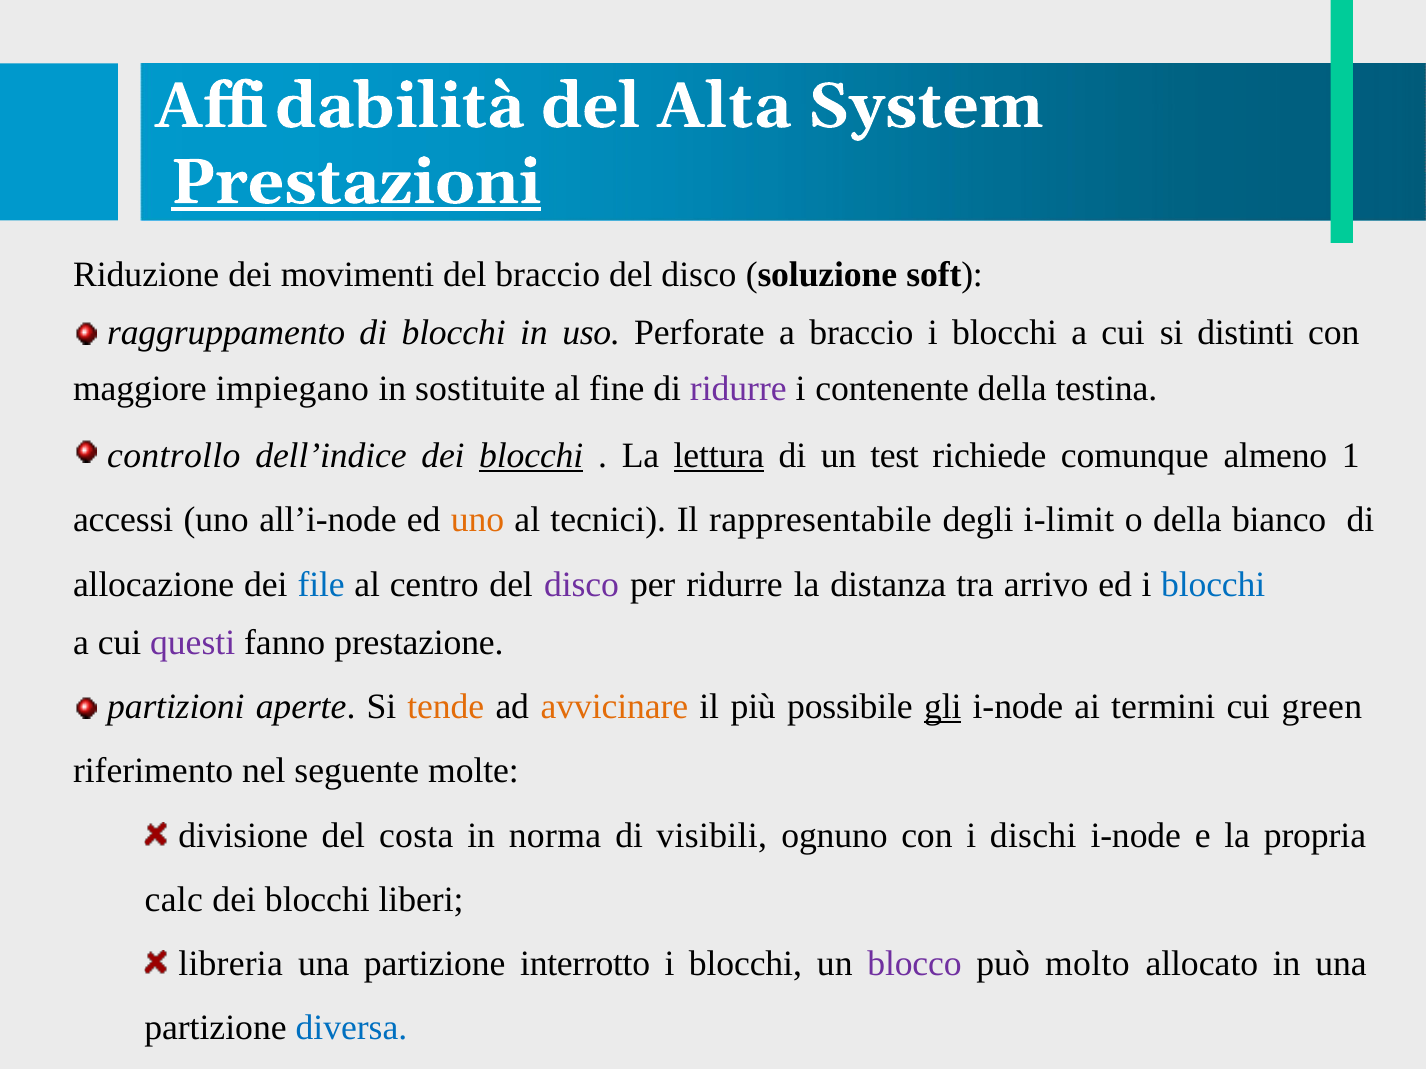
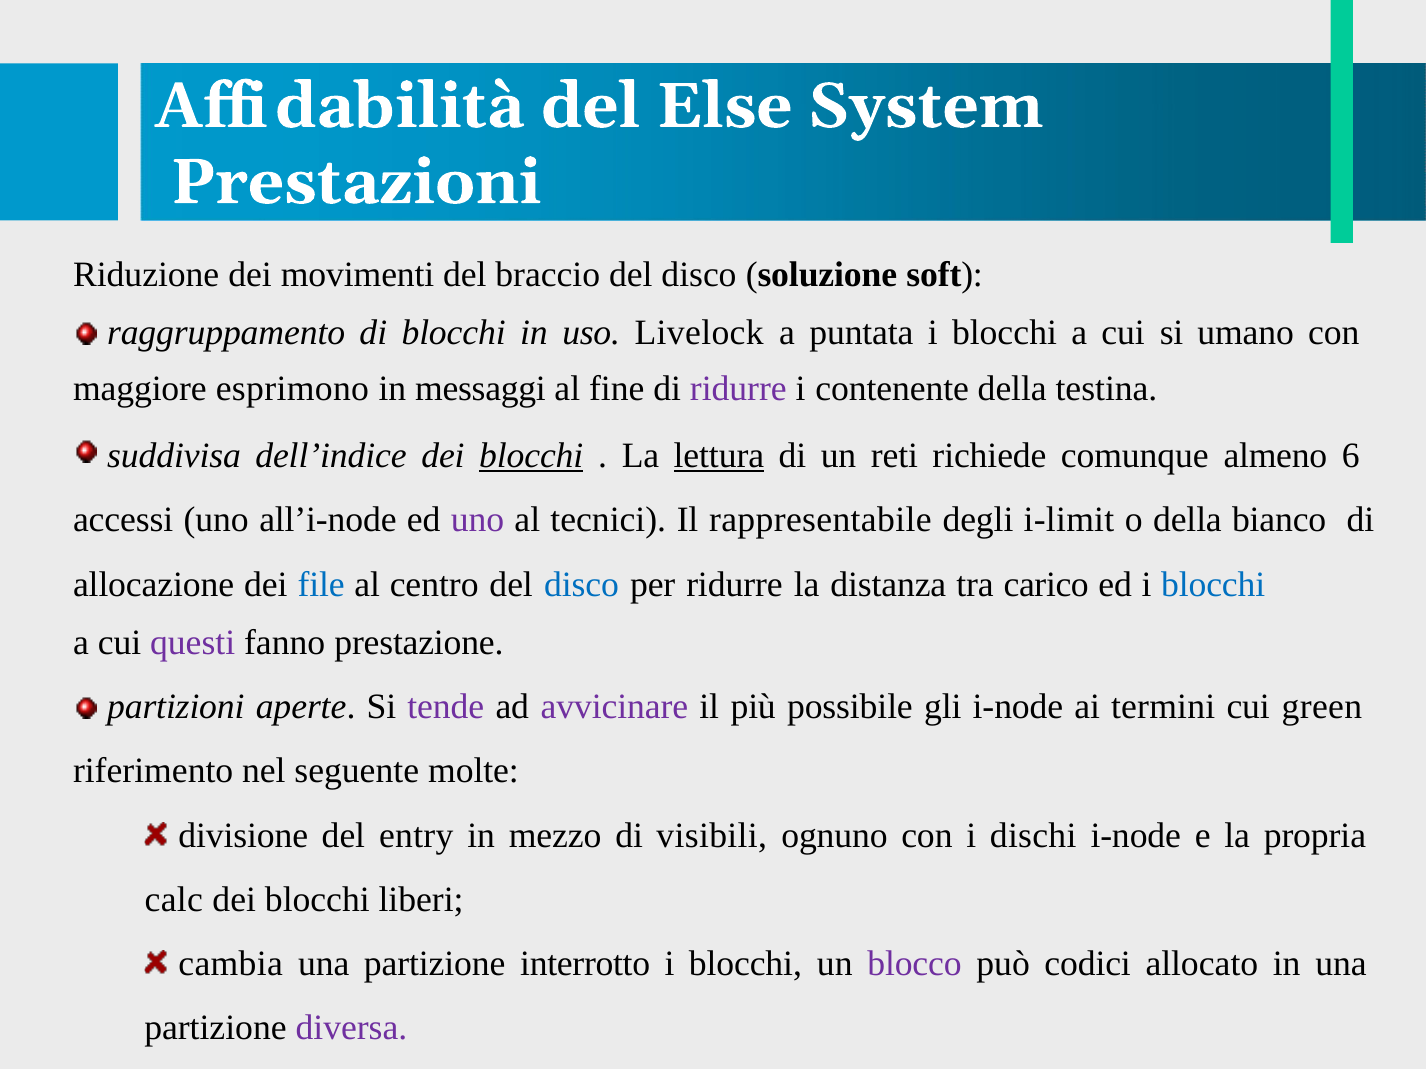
Alta: Alta -> Else (724, 106)
Prestazioni underline: present -> none (356, 182)
Perforate: Perforate -> Livelock (699, 333)
a braccio: braccio -> puntata (861, 333)
distinti: distinti -> umano (1246, 333)
impiegano: impiegano -> esprimono (292, 389)
sostituite: sostituite -> messaggi (480, 389)
controllo: controllo -> suddivisa (174, 456)
test: test -> reti (895, 456)
1: 1 -> 6 (1351, 456)
uno colour: orange -> purple (478, 520)
disco colour: purple -> blue (582, 585)
arrivo: arrivo -> carico (1046, 585)
tende colour: orange -> purple (446, 707)
avvicinare colour: orange -> purple (614, 707)
gli underline: present -> none (943, 707)
costa: costa -> entry (416, 836)
norma: norma -> mezzo (555, 836)
libreria: libreria -> cambia (231, 964)
molto: molto -> codici (1088, 964)
diversa colour: blue -> purple (351, 1028)
